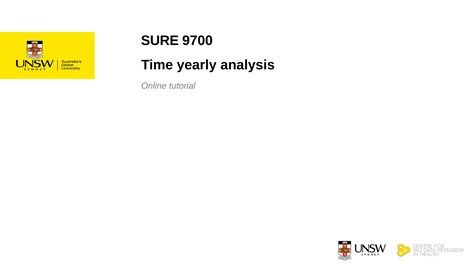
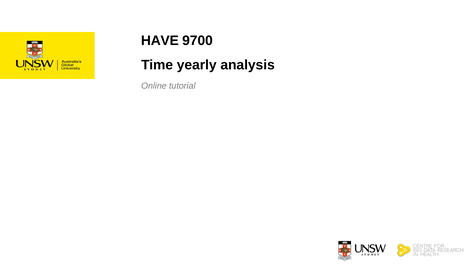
SURE: SURE -> HAVE (160, 41)
